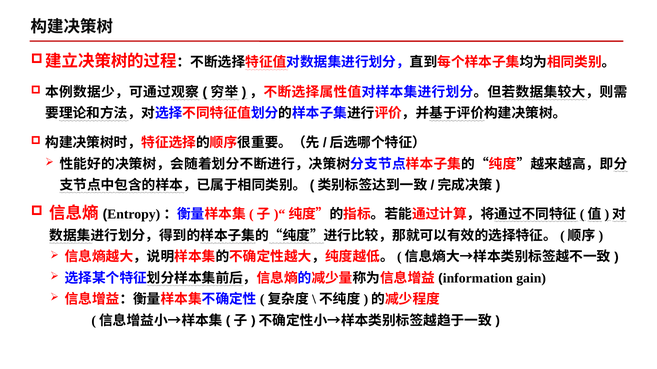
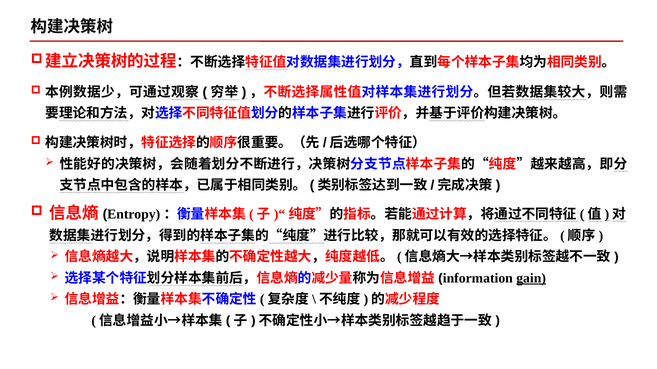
gain underline: none -> present (531, 279)
